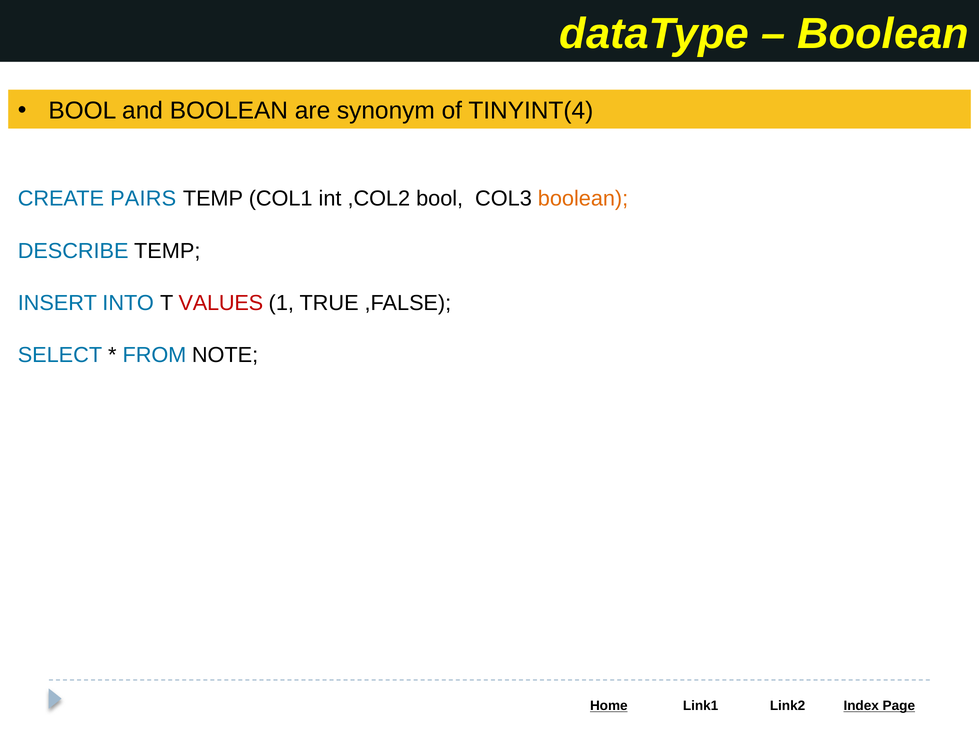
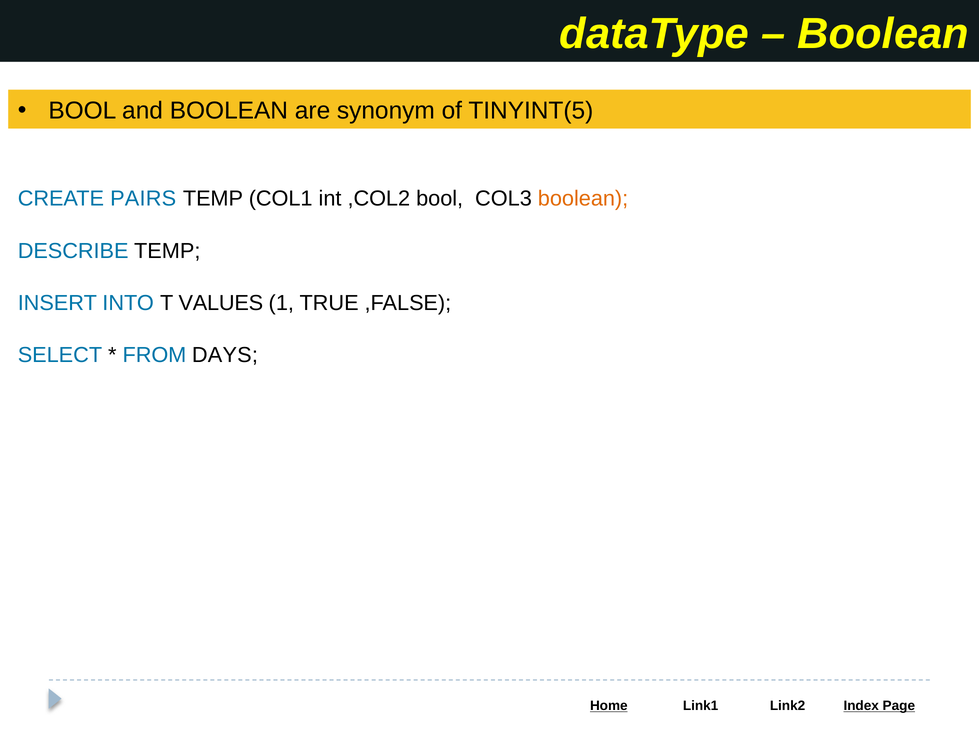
TINYINT(4: TINYINT(4 -> TINYINT(5 (531, 111)
VALUES colour: red -> black (221, 303)
NOTE: NOTE -> DAYS (225, 355)
